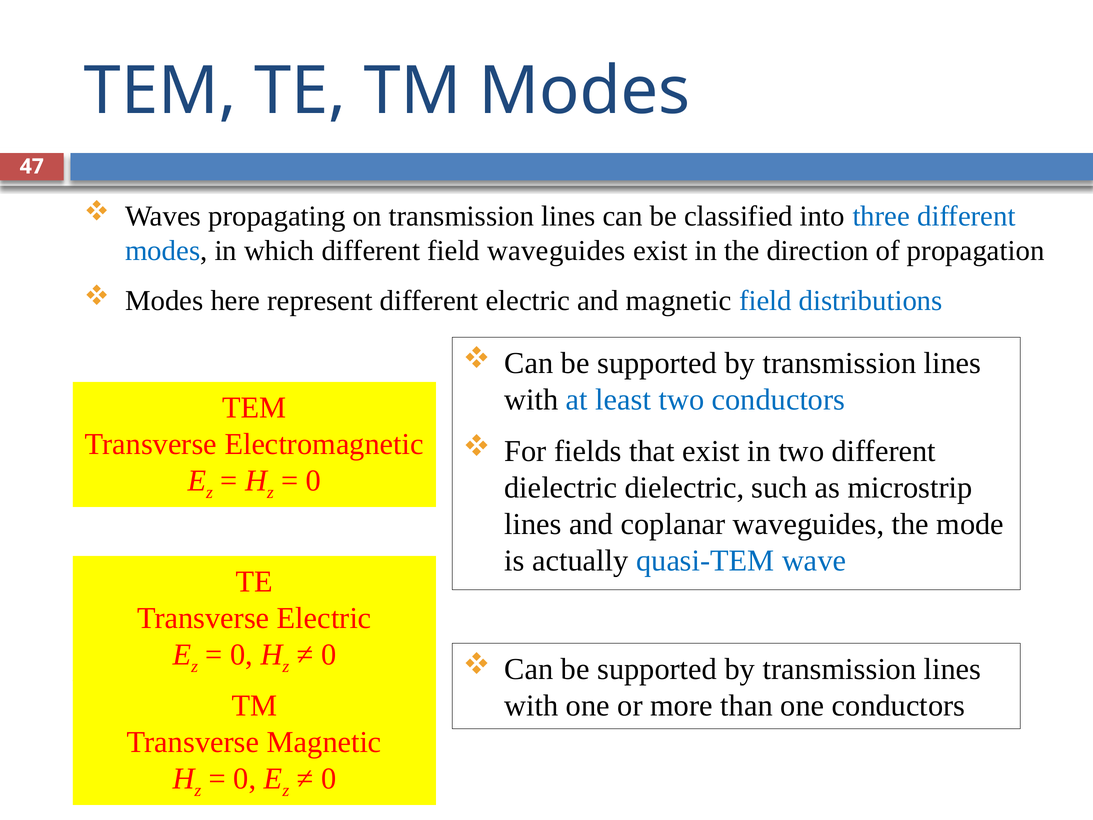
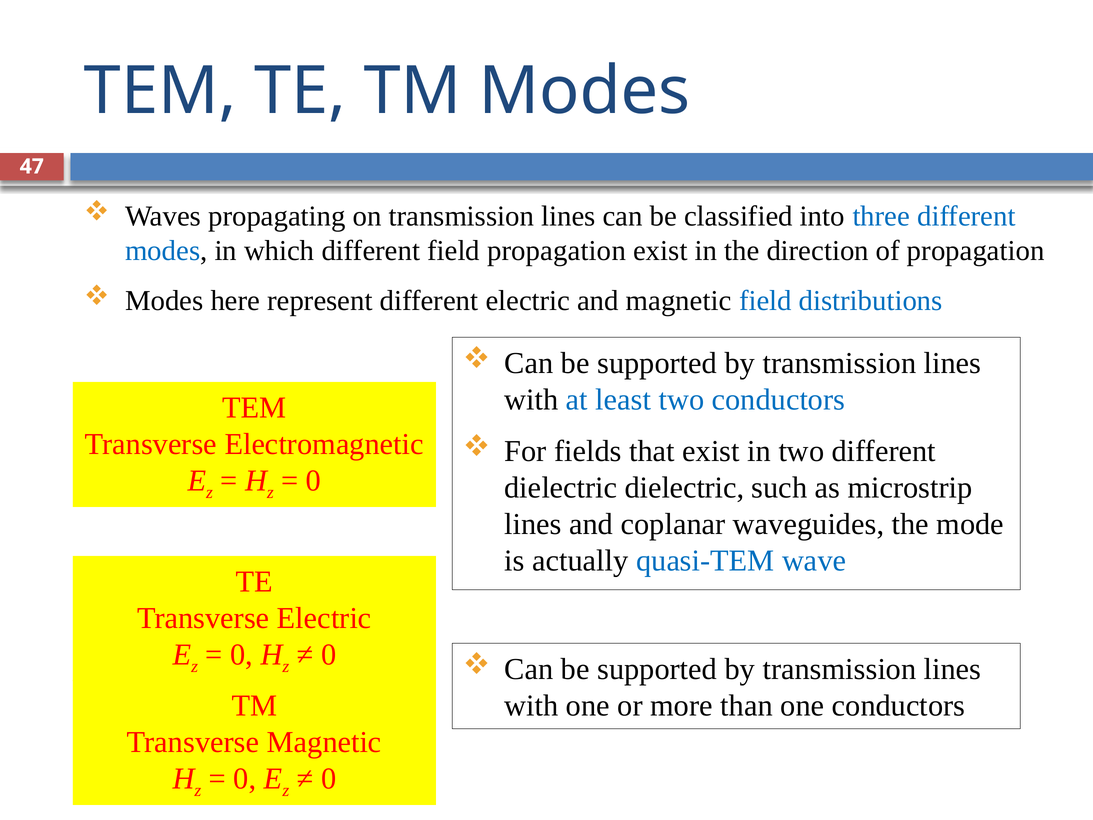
field waveguides: waveguides -> propagation (556, 251)
